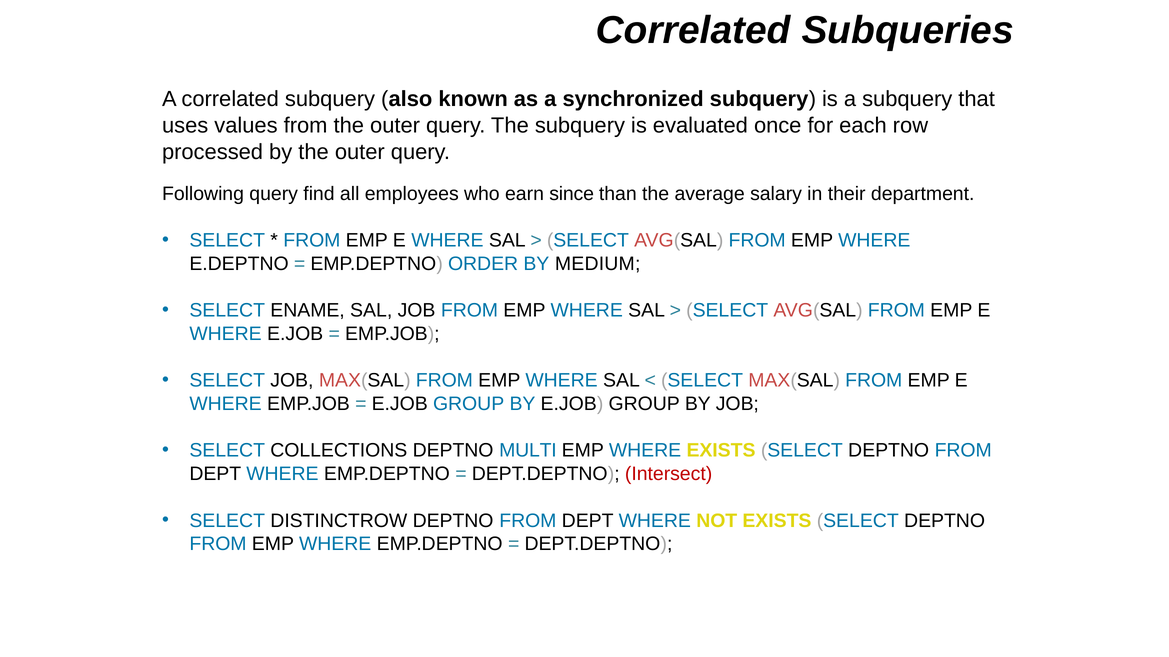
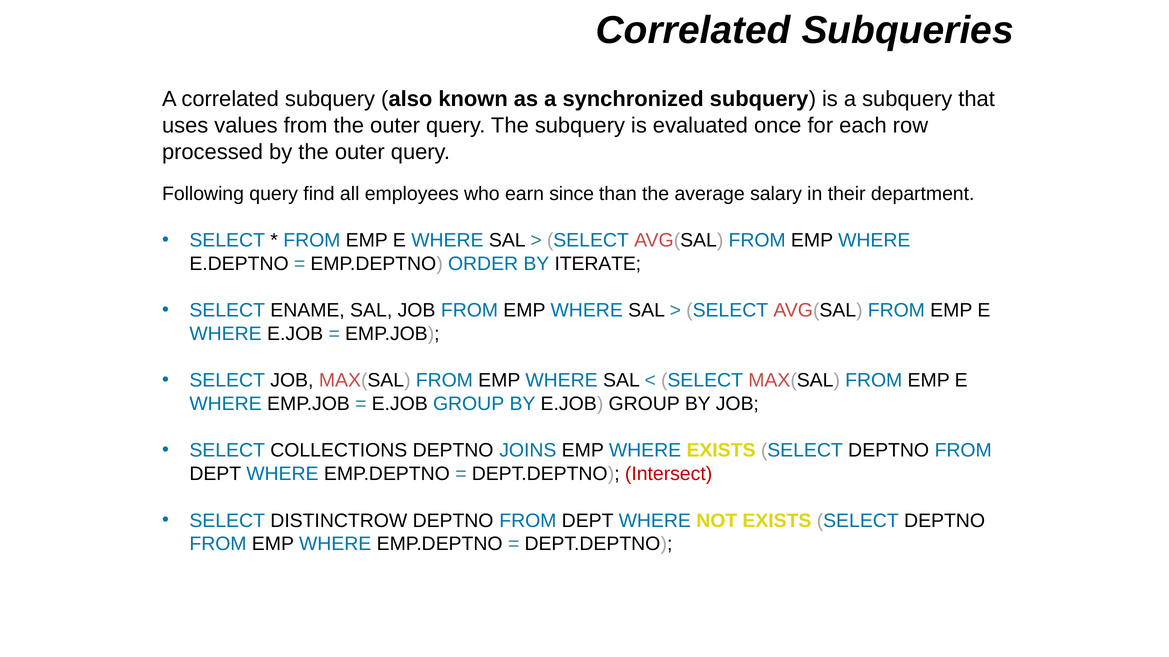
MEDIUM: MEDIUM -> ITERATE (598, 264)
MULTI: MULTI -> JOINS (528, 451)
